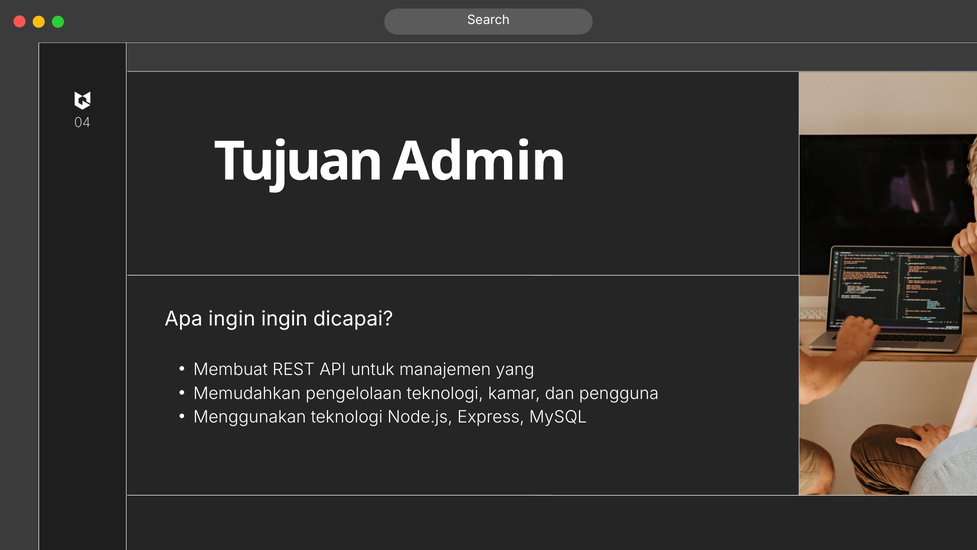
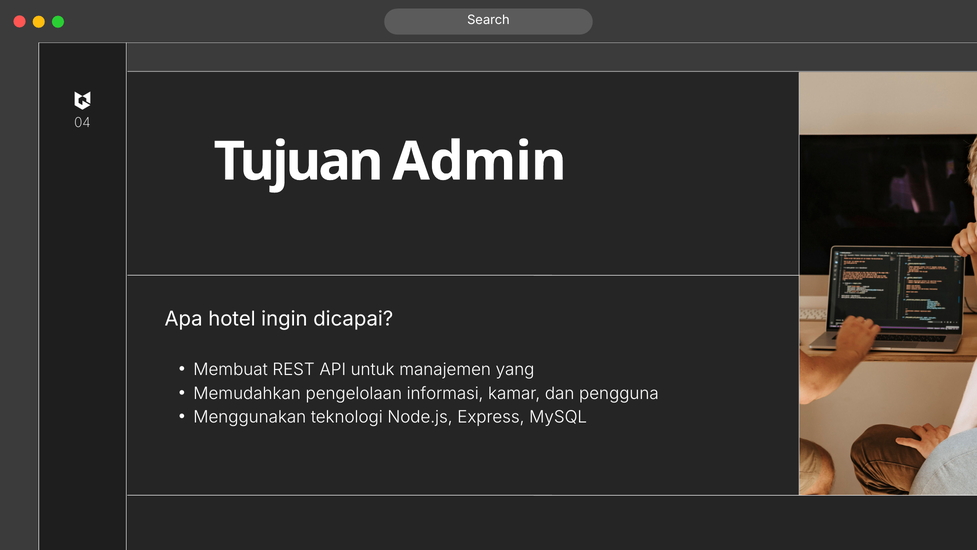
Apa ingin: ingin -> hotel (232, 319)
pengelolaan teknologi: teknologi -> informasi (445, 393)
